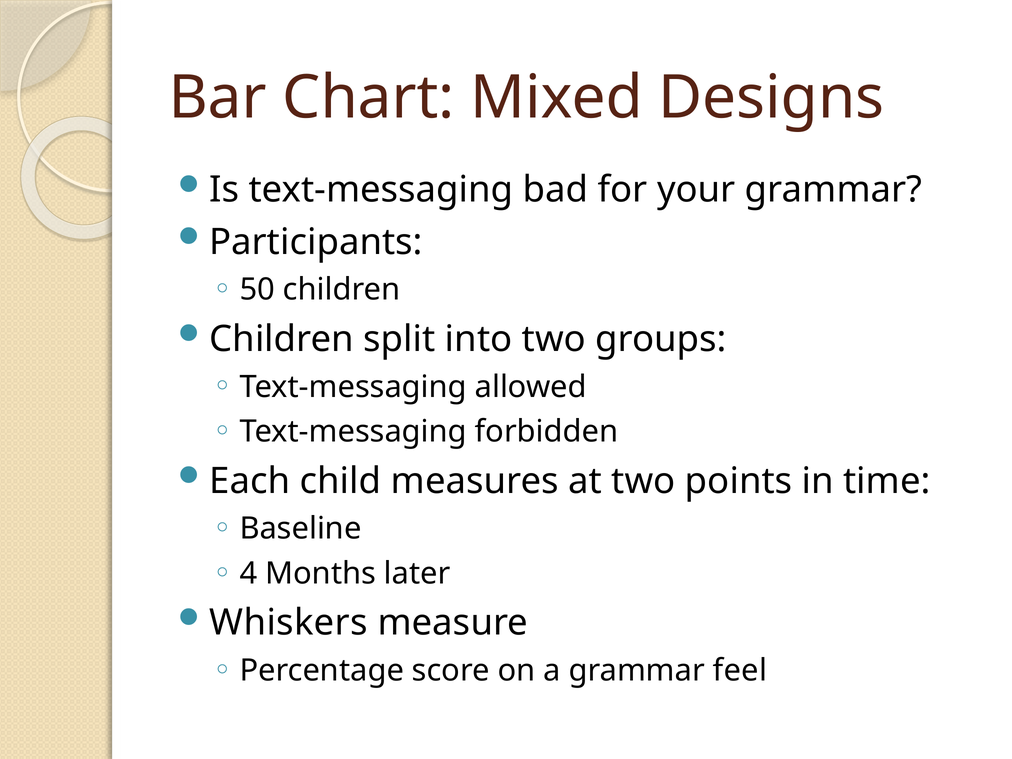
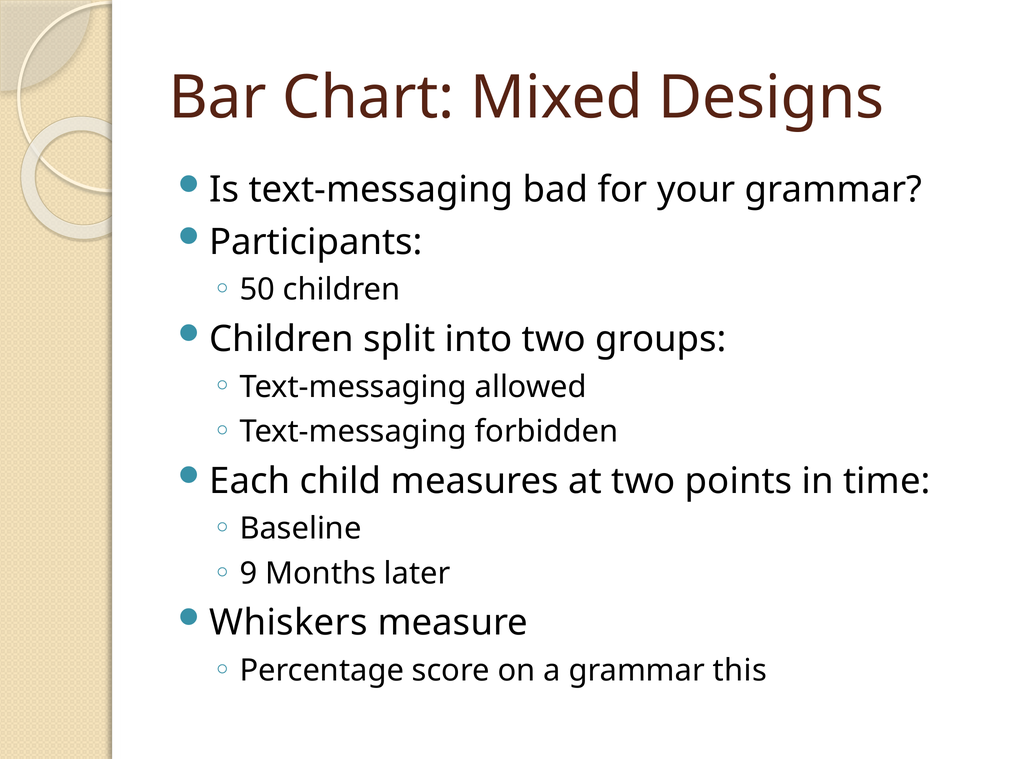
4: 4 -> 9 (249, 574)
feel: feel -> this (740, 671)
